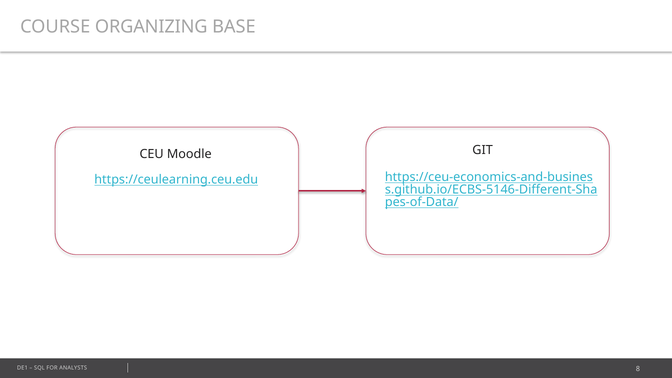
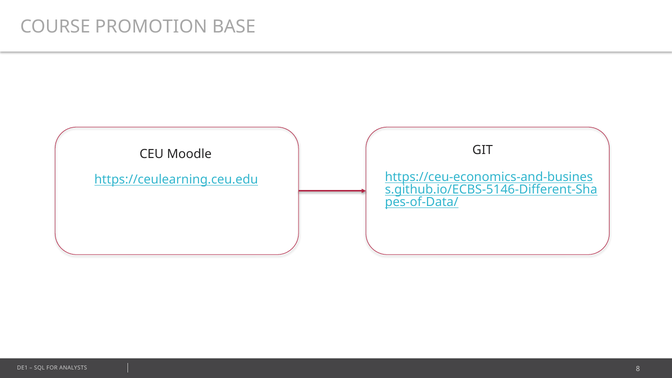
ORGANIZING: ORGANIZING -> PROMOTION (151, 27)
